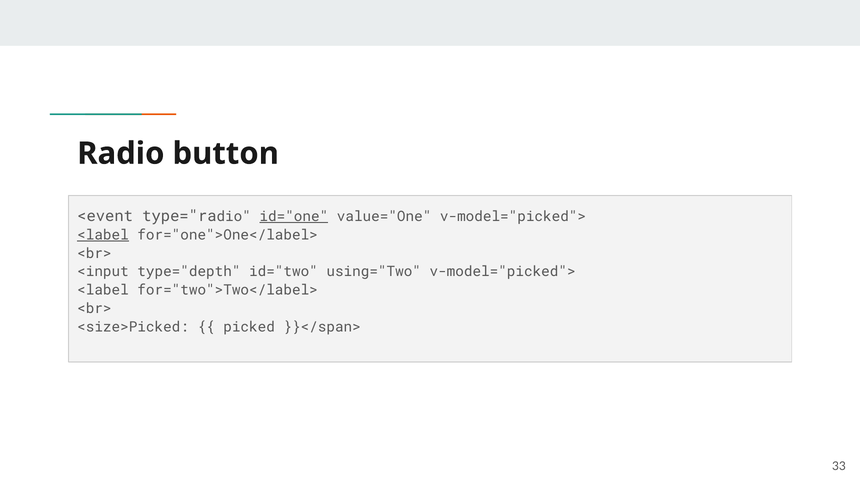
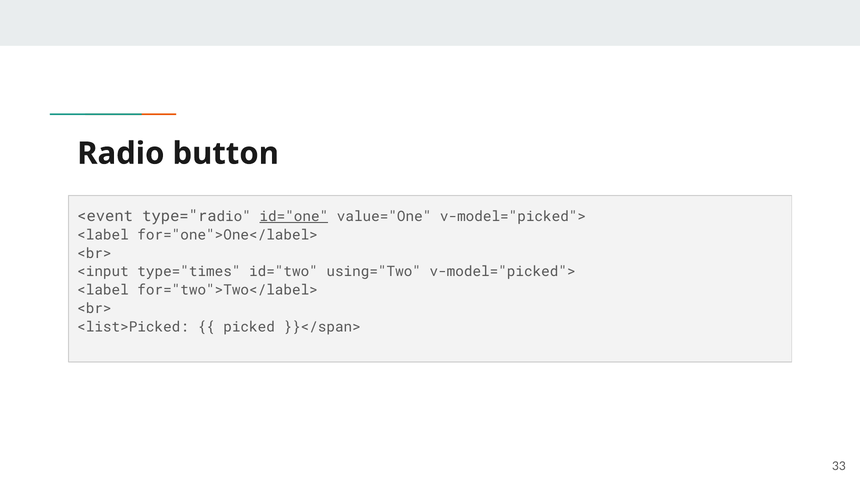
<label underline: present -> none (103, 235)
type="depth: type="depth -> type="times (189, 272)
<size>Picked: <size>Picked -> <list>Picked (133, 327)
